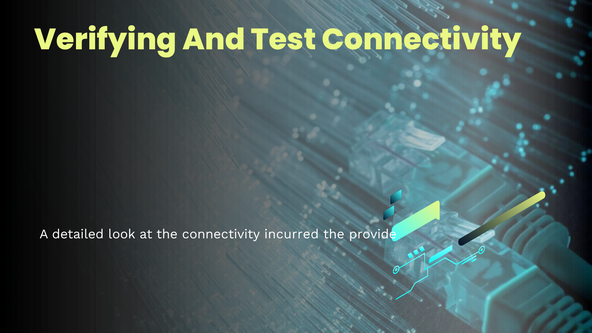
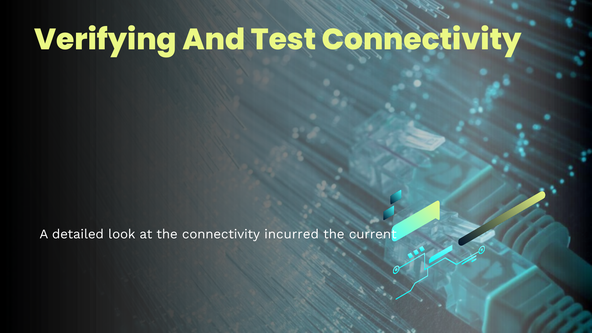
provide: provide -> current (373, 234)
